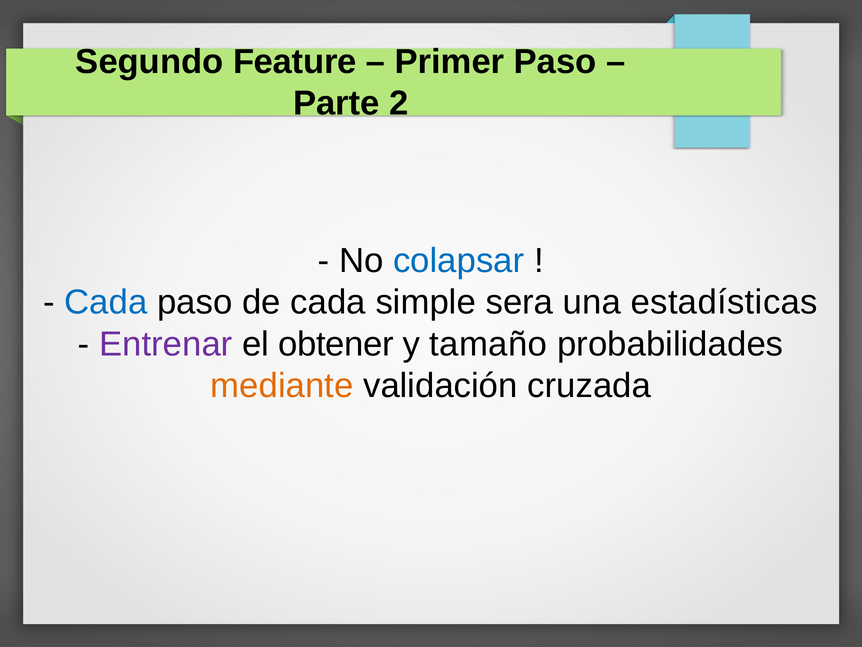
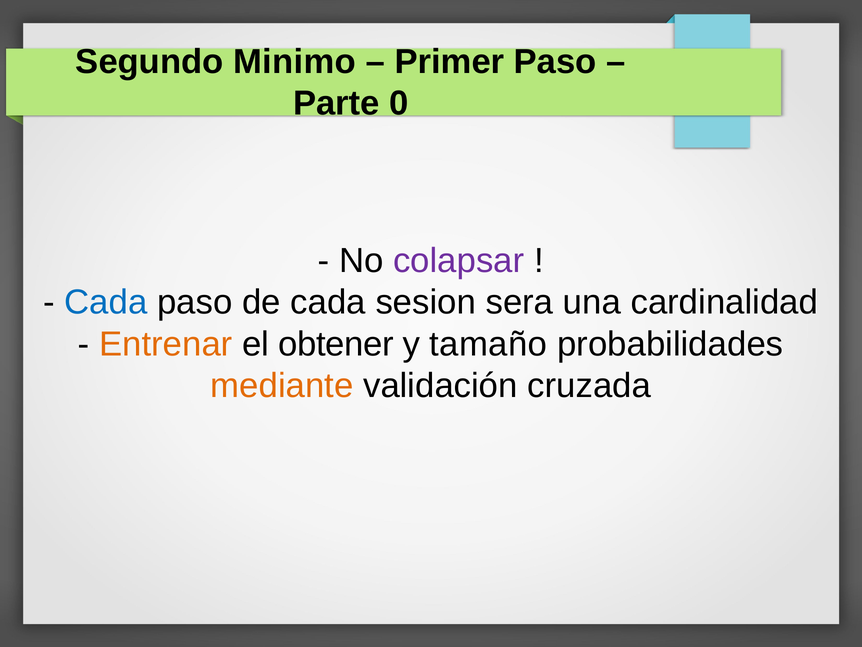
Feature: Feature -> Minimo (295, 62)
2: 2 -> 0 (399, 103)
colapsar colour: blue -> purple (459, 260)
simple: simple -> sesion (426, 302)
estadísticas: estadísticas -> cardinalidad (724, 302)
Entrenar colour: purple -> orange (166, 344)
